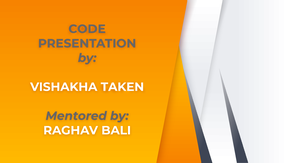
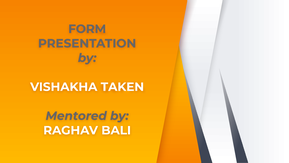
CODE: CODE -> FORM (87, 29)
